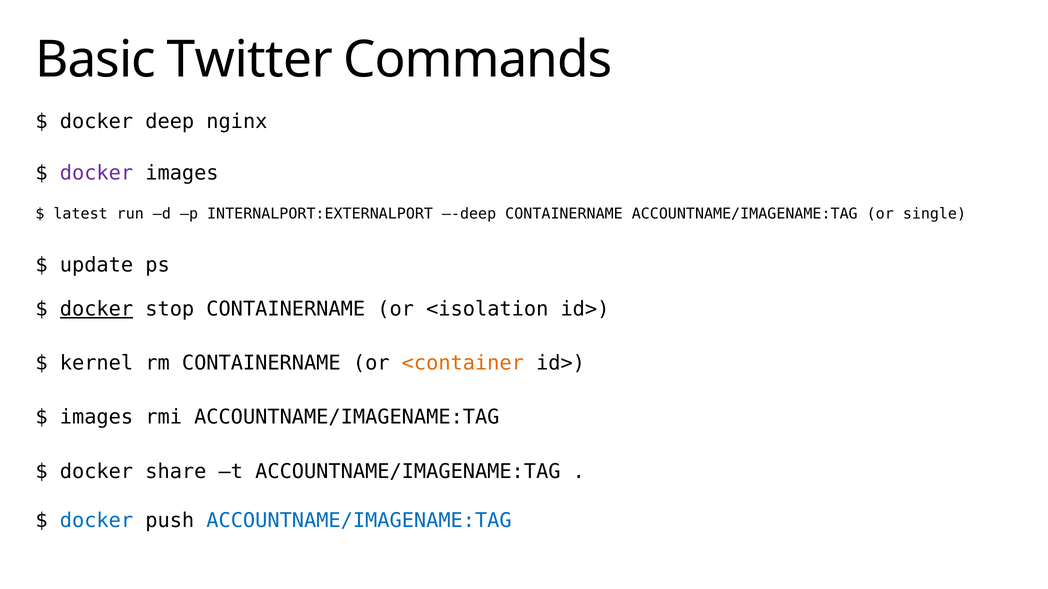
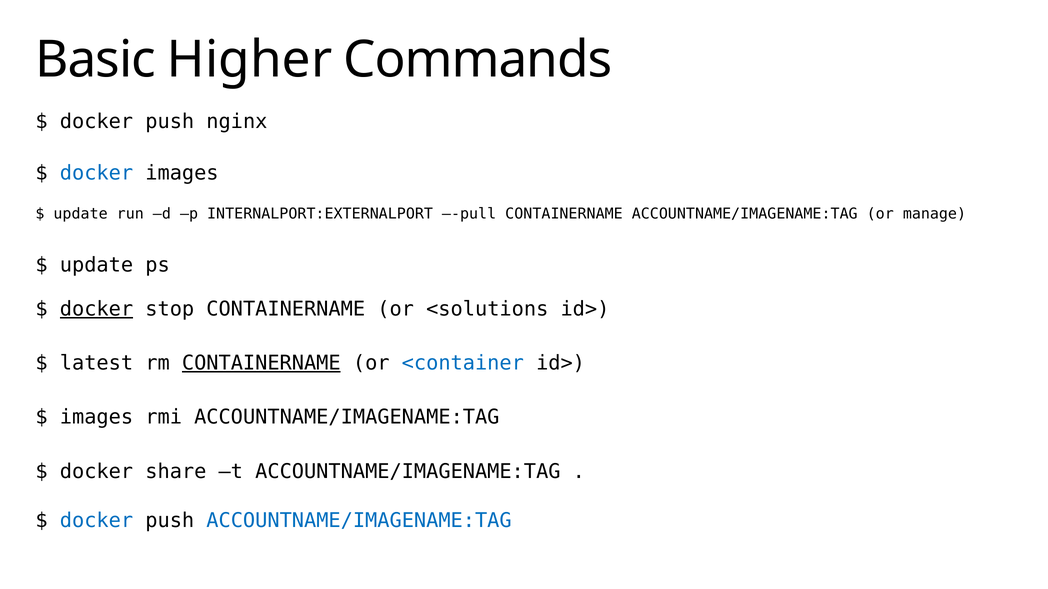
Twitter: Twitter -> Higher (250, 60)
deep: deep -> push (170, 121)
docker colour: purple -> blue (96, 173)
latest: latest -> update (81, 214)
–-deep: –-deep -> –-pull (469, 214)
single: single -> manage (934, 214)
<isolation: <isolation -> <solutions (487, 309)
kernel: kernel -> latest (96, 363)
CONTAINERNAME underline: none -> present (261, 363)
<container colour: orange -> blue (463, 363)
